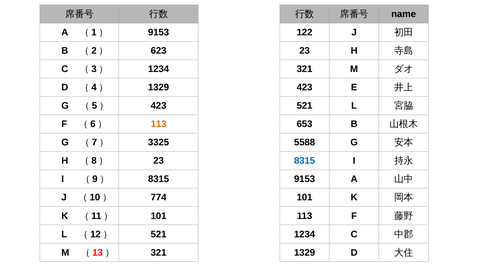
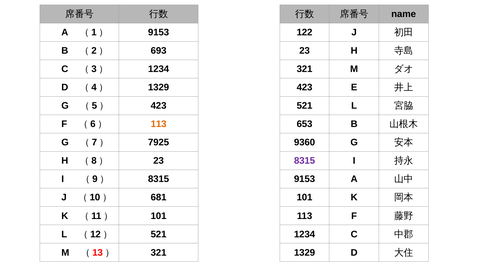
623: 623 -> 693 (159, 51)
3325: 3325 -> 7925 (159, 142)
5588: 5588 -> 9360 (305, 142)
8315 colour: blue -> purple (305, 161)
774: 774 -> 681 (159, 197)
